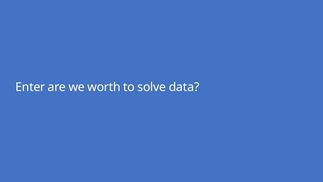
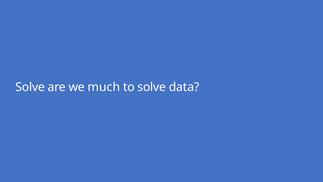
Enter: Enter -> Solve (30, 87)
worth: worth -> much (104, 87)
